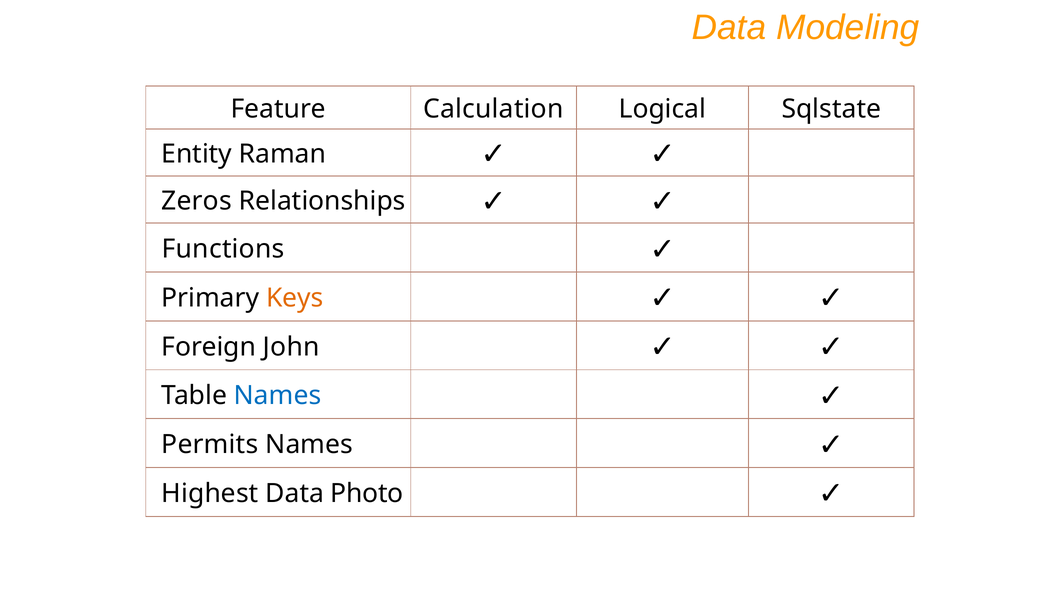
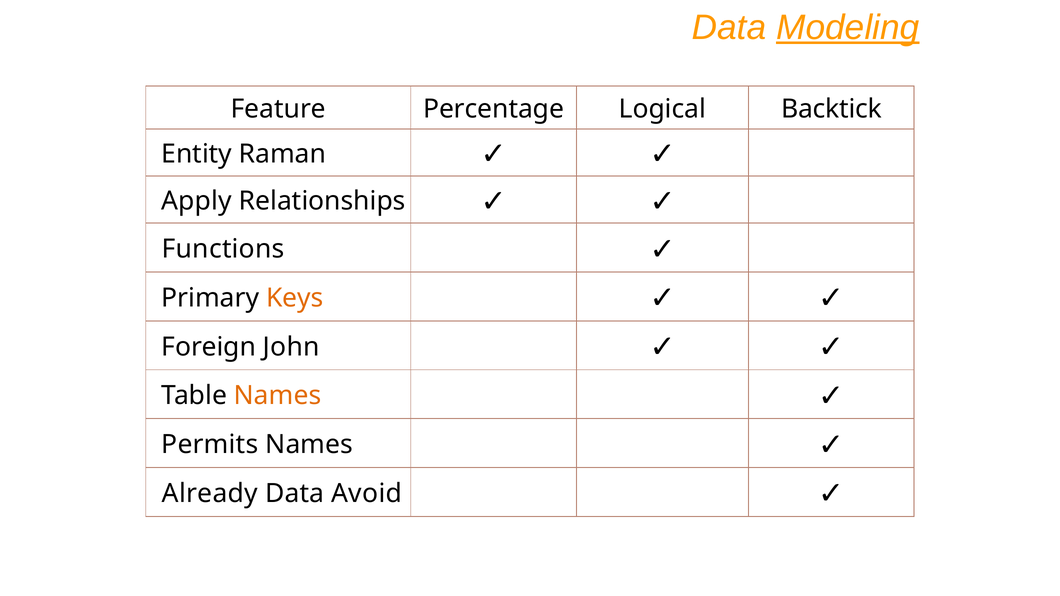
Modeling underline: none -> present (848, 28)
Calculation: Calculation -> Percentage (494, 109)
Sqlstate: Sqlstate -> Backtick (832, 109)
Zeros: Zeros -> Apply (197, 201)
Names colour: blue -> orange (278, 396)
Highest: Highest -> Already (210, 494)
Photo: Photo -> Avoid (367, 494)
